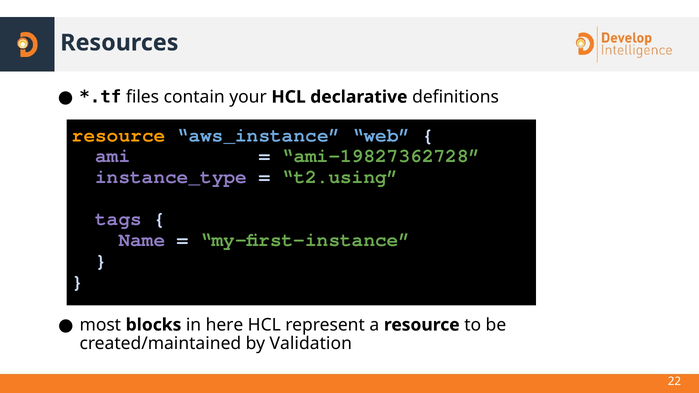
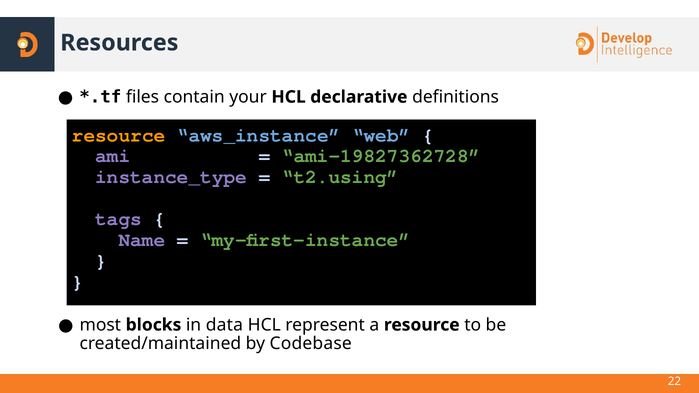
here: here -> data (224, 325)
Validation: Validation -> Codebase (311, 344)
